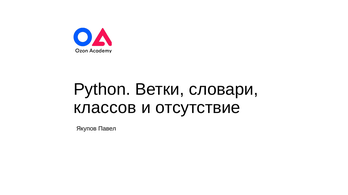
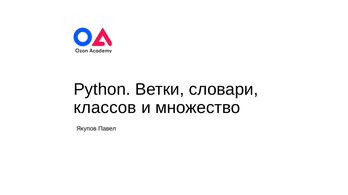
отсутствие: отсутствие -> множество (198, 108)
